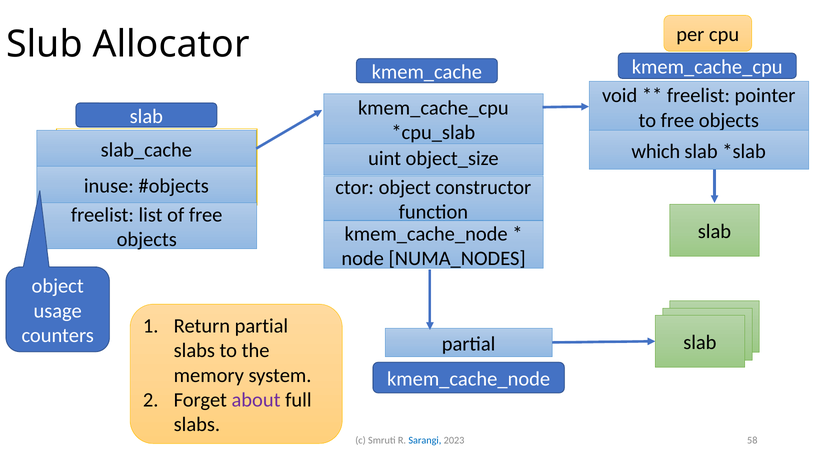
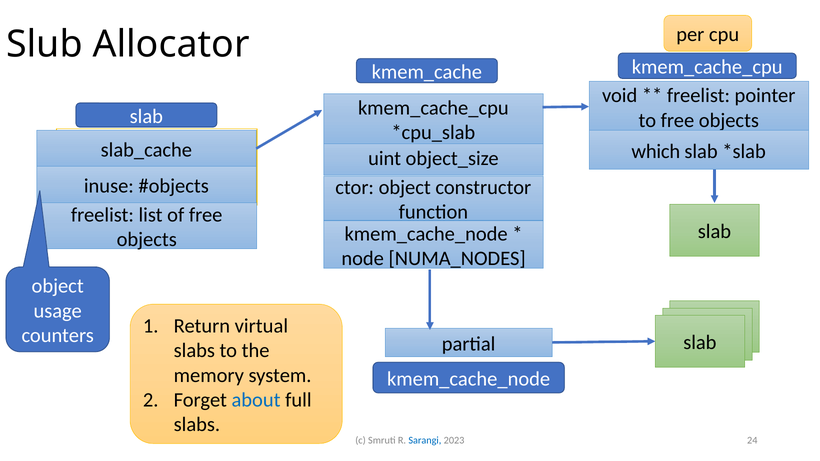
Return partial: partial -> virtual (261, 326)
about colour: purple -> blue (256, 400)
58: 58 -> 24 (752, 440)
